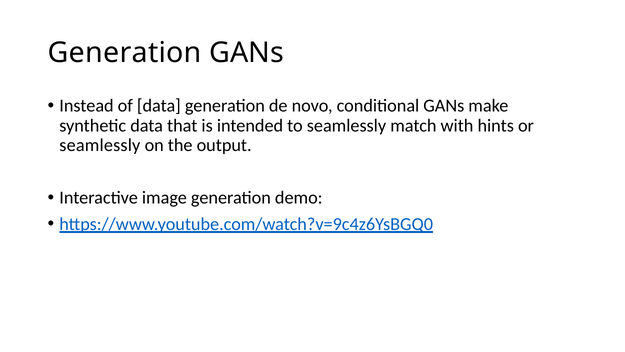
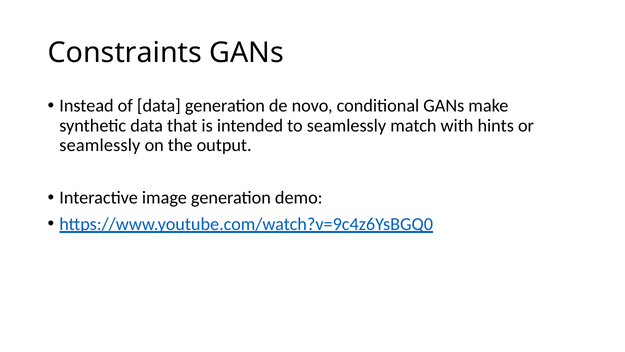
Generation: Generation -> Constraints (125, 53)
